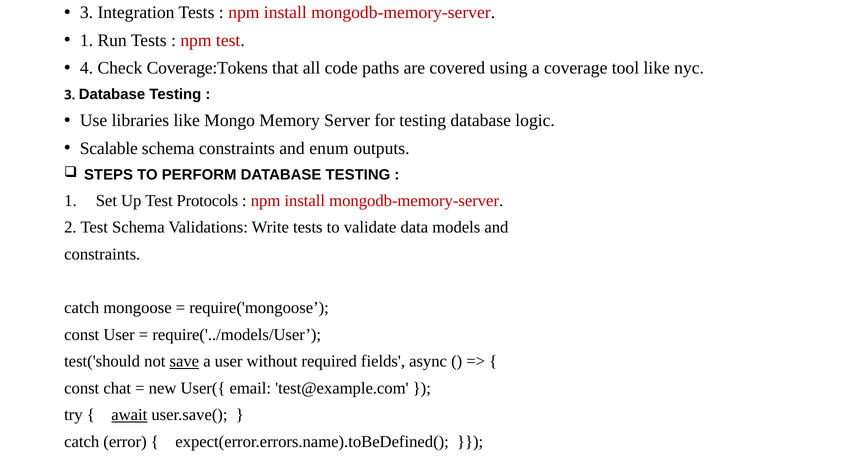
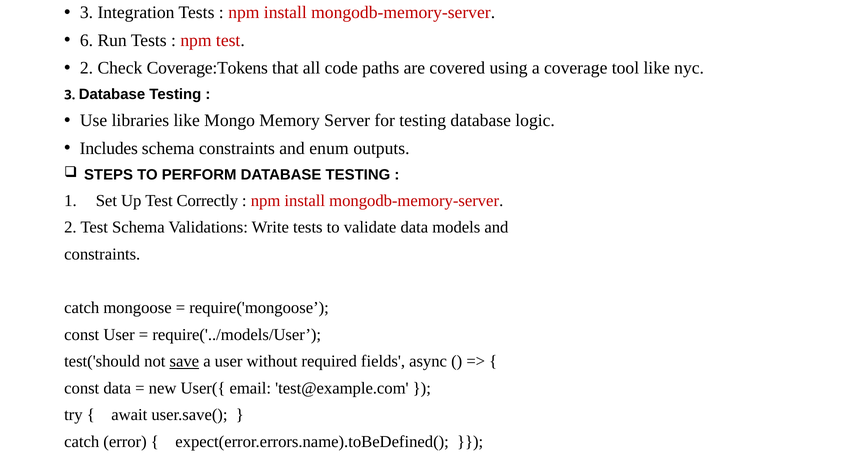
1: 1 -> 6 (87, 40)
4: 4 -> 2 (87, 68)
Scalable: Scalable -> Includes (109, 148)
Protocols: Protocols -> Correctly (207, 200)
const chat: chat -> data (117, 388)
await underline: present -> none (129, 415)
